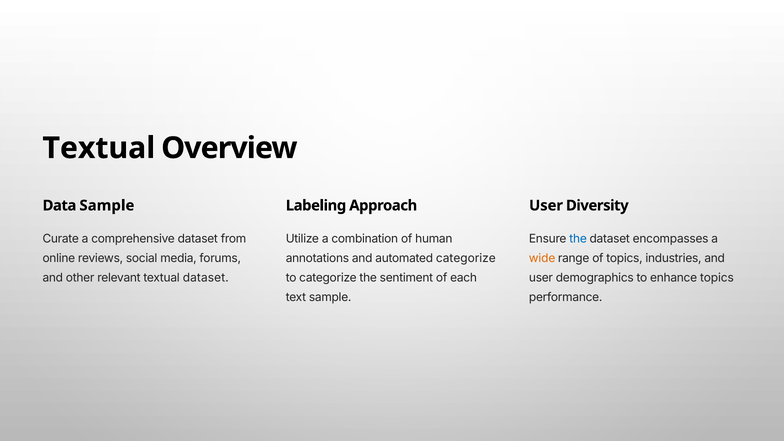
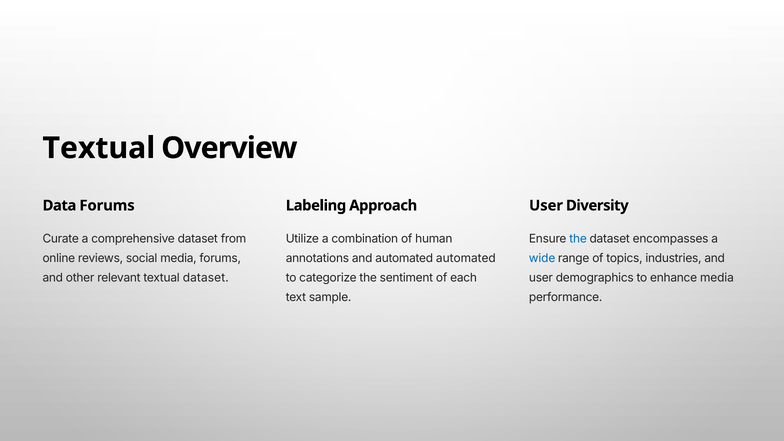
Data Sample: Sample -> Forums (107, 206)
automated categorize: categorize -> automated (466, 258)
wide colour: orange -> blue (542, 258)
enhance topics: topics -> media (717, 278)
